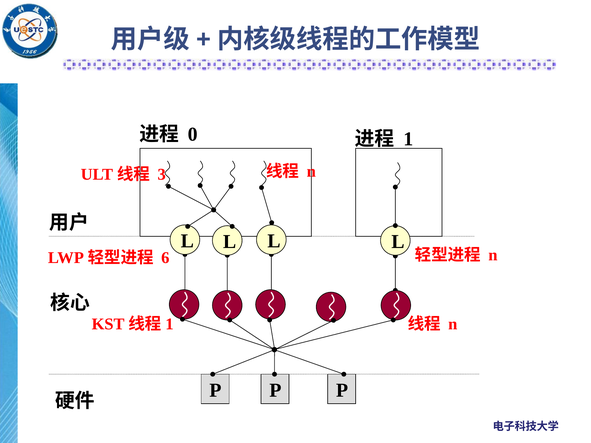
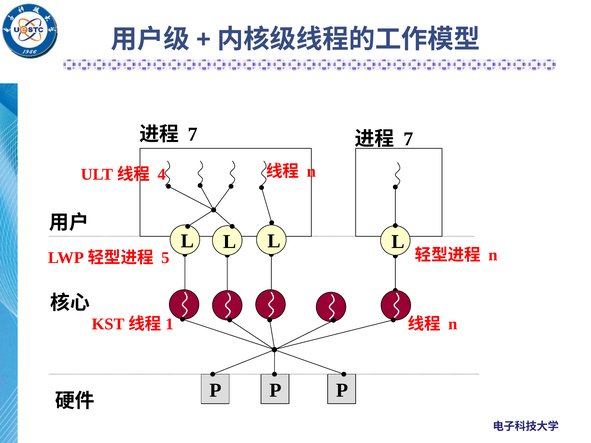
0: 0 -> 7 (193, 134)
1: 1 -> 7 (408, 139)
3: 3 -> 4 (162, 174)
6: 6 -> 5 (165, 258)
